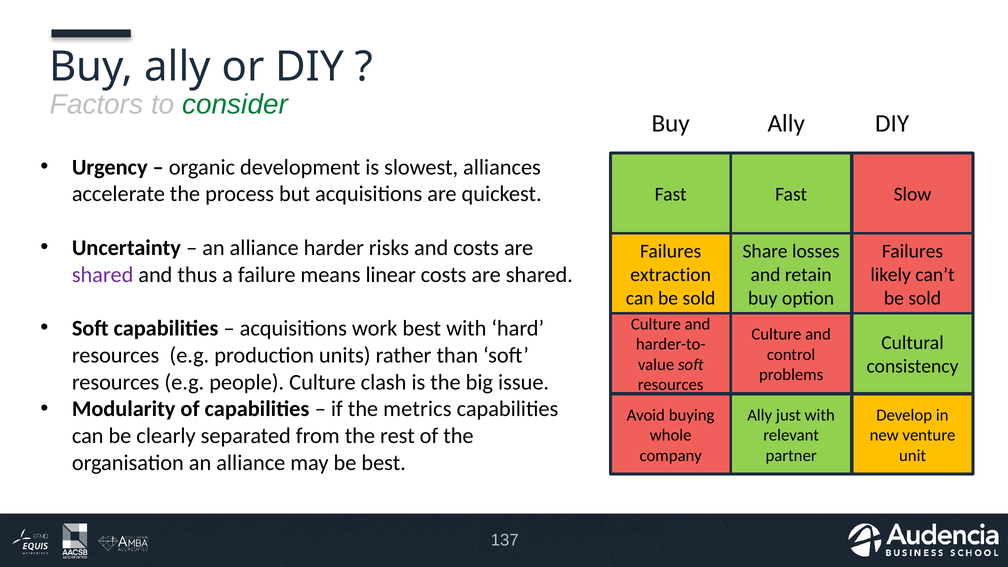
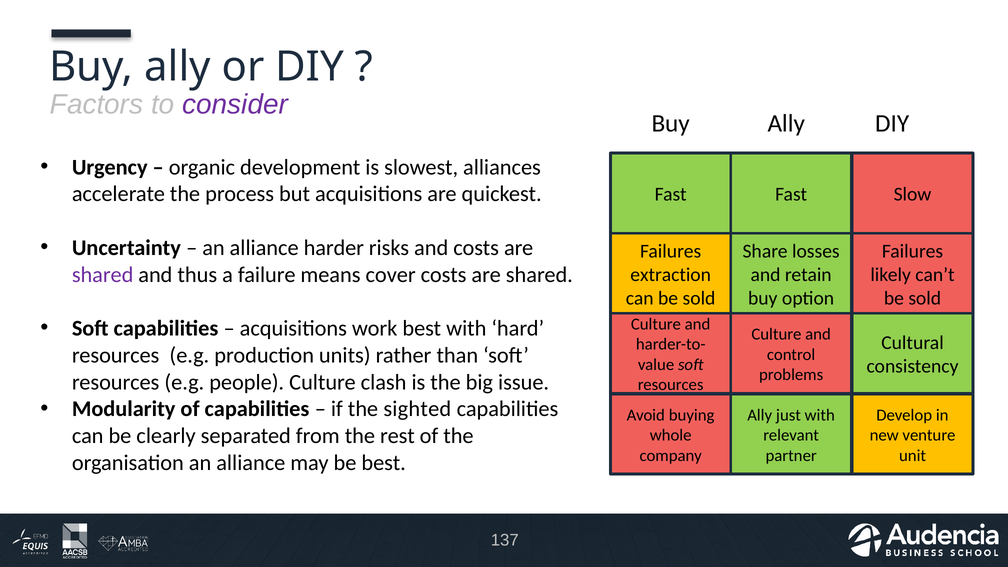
consider colour: green -> purple (235, 104)
linear: linear -> cover (391, 275)
metrics: metrics -> sighted (417, 409)
